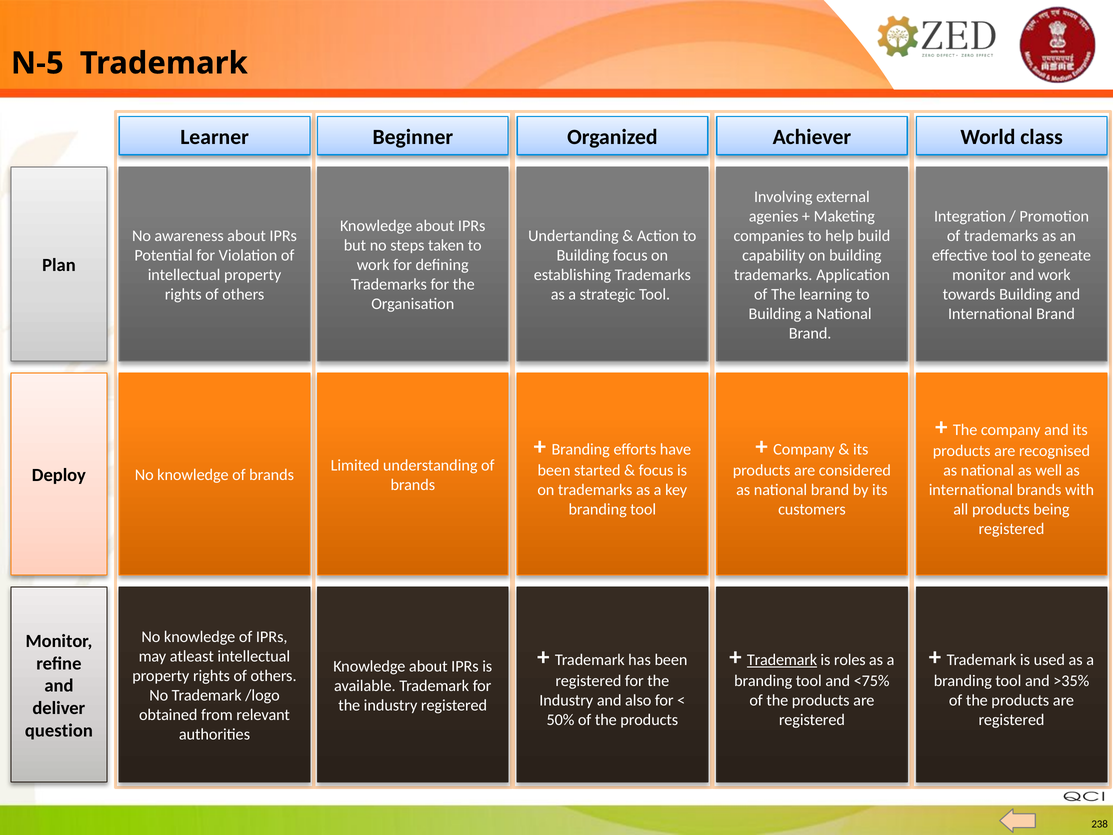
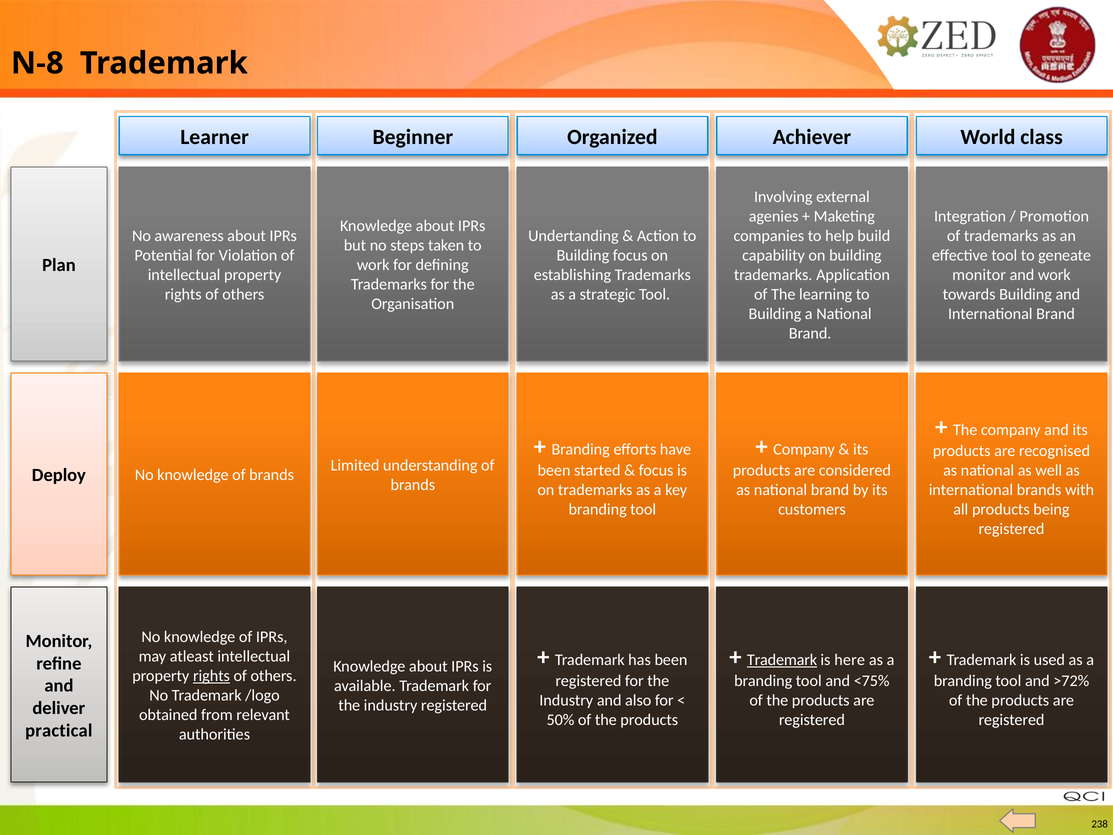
N-5: N-5 -> N-8 (37, 63)
roles: roles -> here (850, 660)
rights underline: none -> present (211, 676)
>35%: >35% -> >72% (1071, 681)
question: question -> practical (59, 730)
